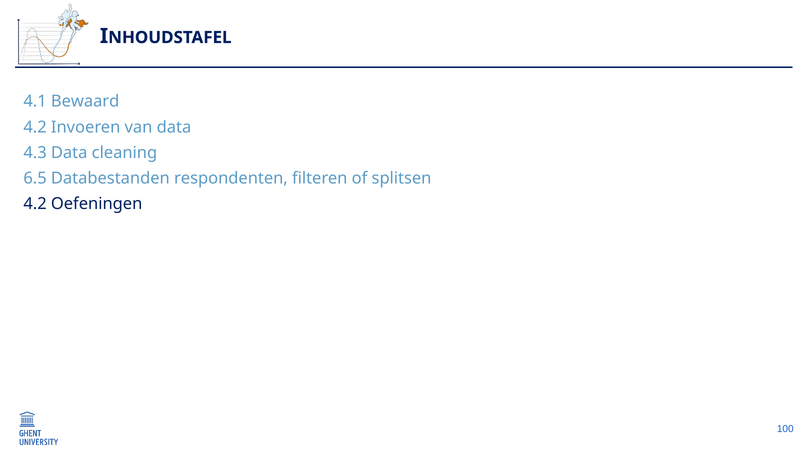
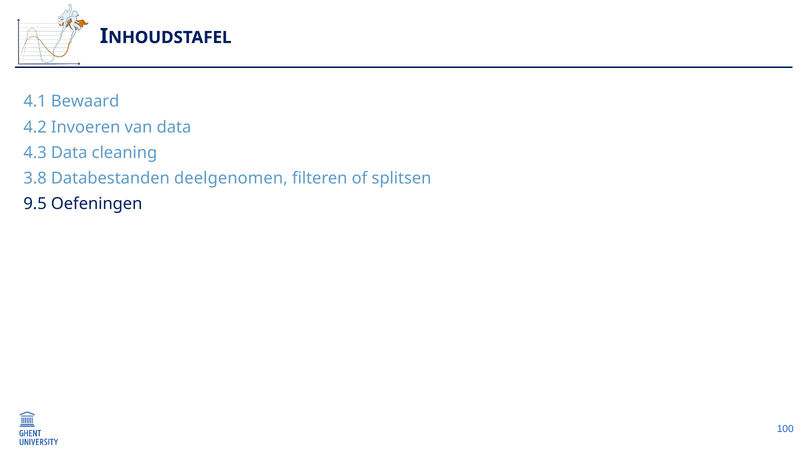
6.5: 6.5 -> 3.8 (35, 178)
respondenten: respondenten -> deelgenomen (231, 178)
4.2: 4.2 -> 9.5 (35, 204)
